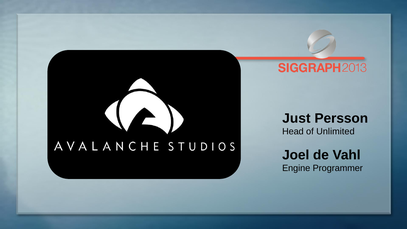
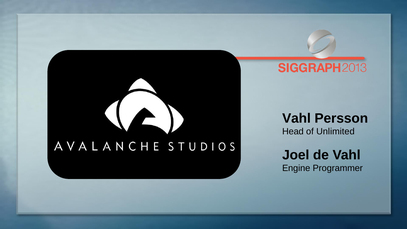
Just: Just -> Vahl (296, 118)
